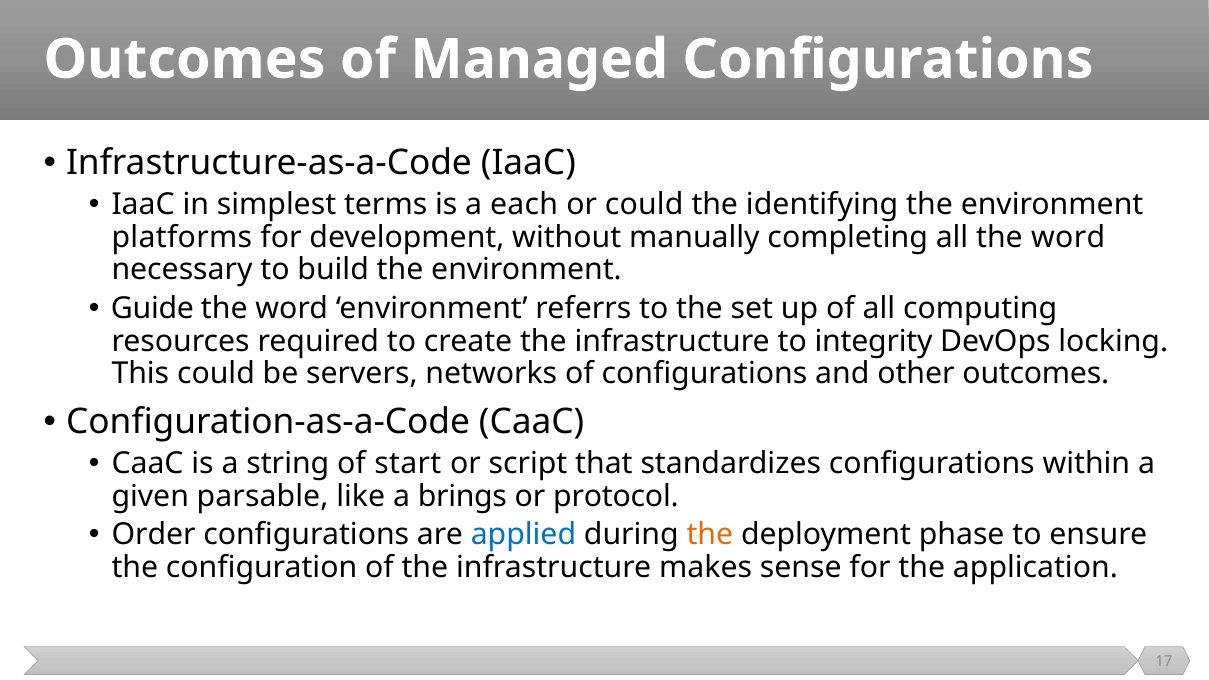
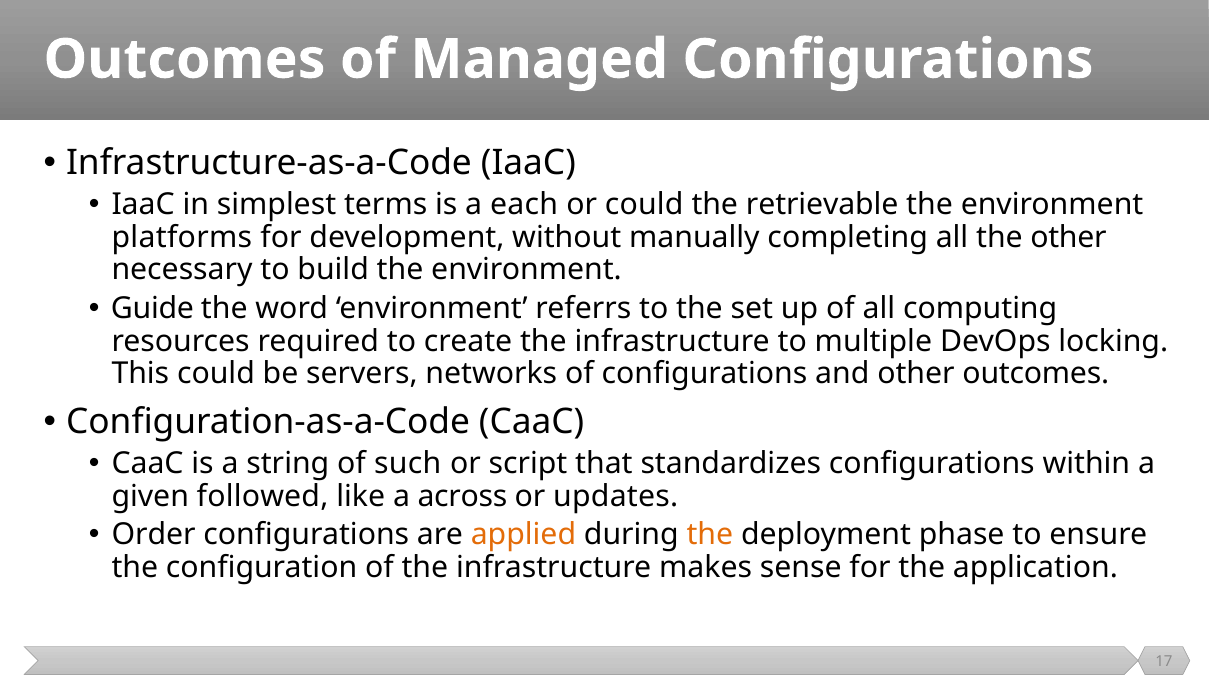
identifying: identifying -> retrievable (822, 204)
all the word: word -> other (1068, 237)
integrity: integrity -> multiple (873, 341)
start: start -> such (408, 463)
parsable: parsable -> followed (263, 496)
brings: brings -> across (462, 496)
protocol: protocol -> updates (616, 496)
applied colour: blue -> orange (523, 535)
